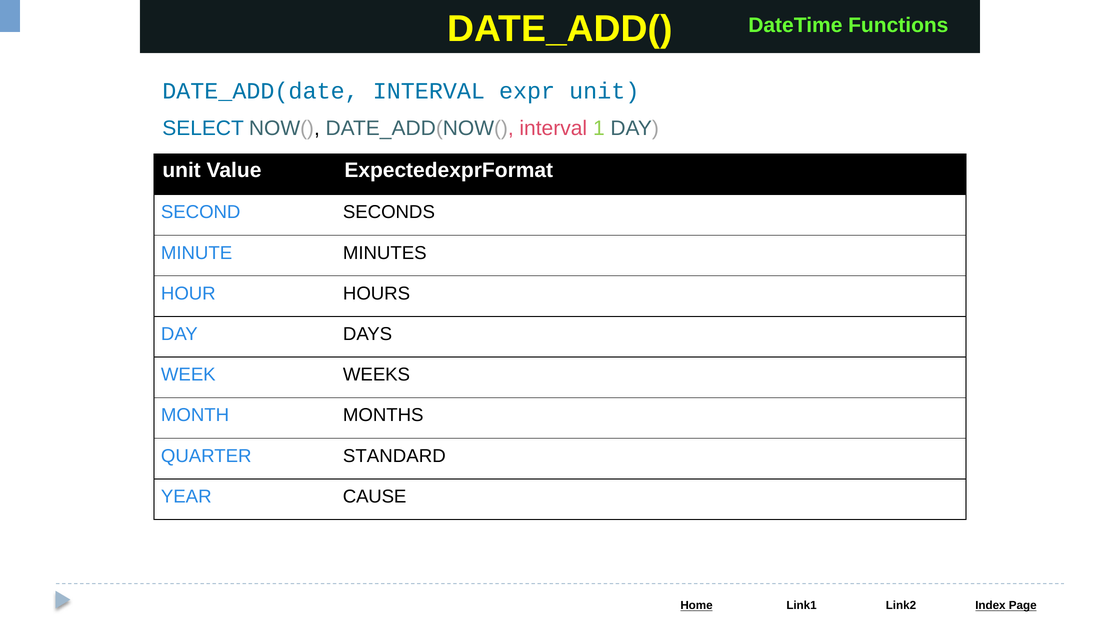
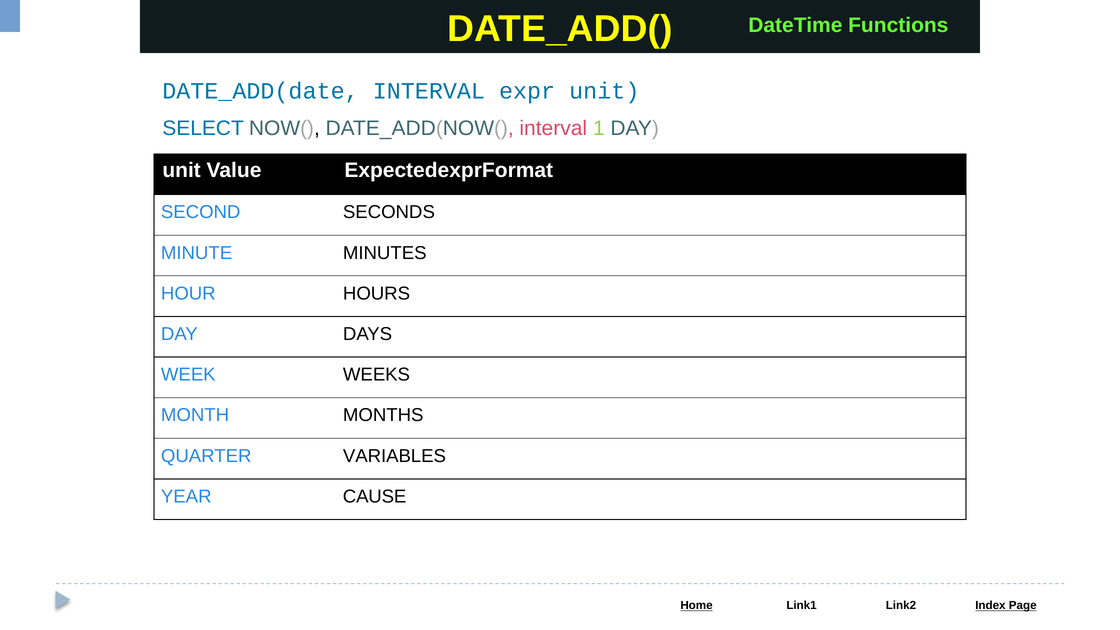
STANDARD: STANDARD -> VARIABLES (394, 456)
